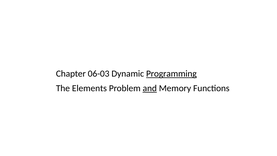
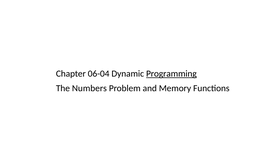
06-03: 06-03 -> 06-04 (99, 74)
Elements: Elements -> Numbers (89, 88)
and underline: present -> none (150, 88)
